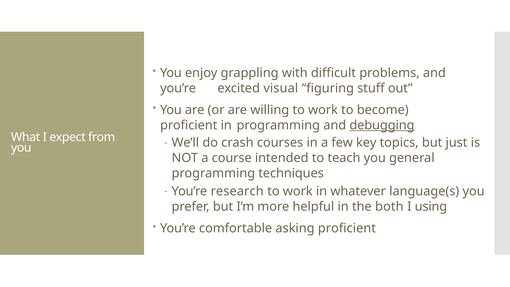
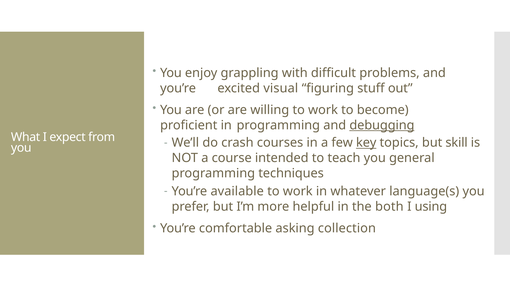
key underline: none -> present (366, 143)
just: just -> skill (457, 143)
research: research -> available (237, 191)
asking proficient: proficient -> collection (347, 228)
